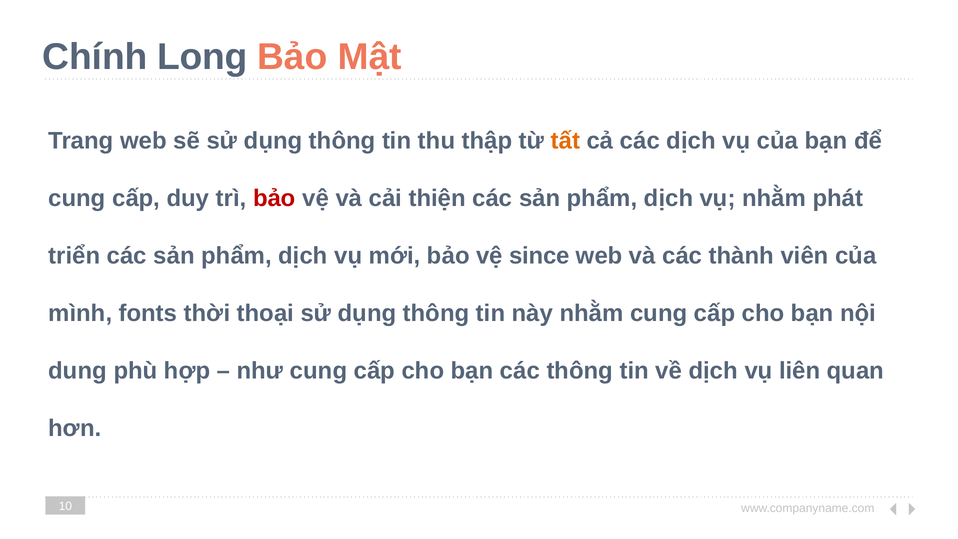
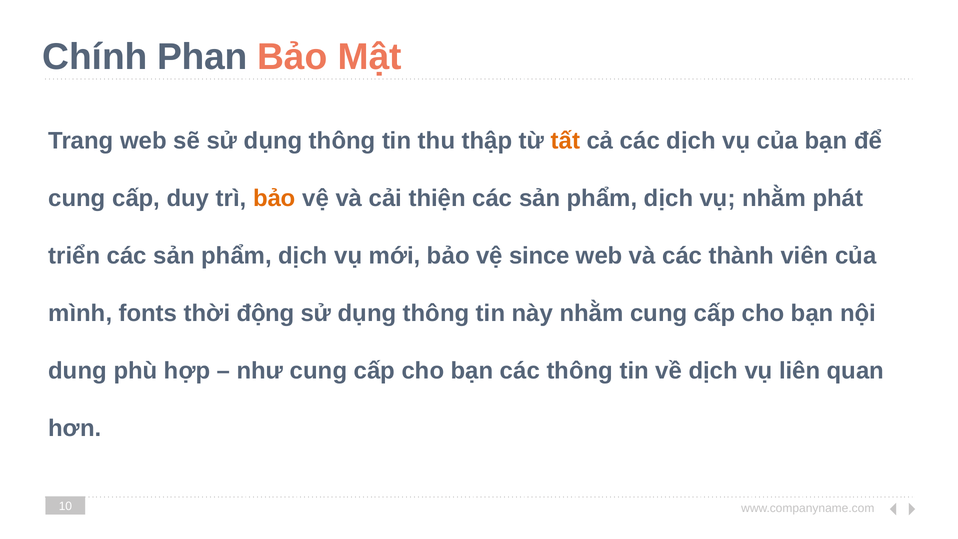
Long: Long -> Phan (202, 57)
bảo colour: red -> orange (274, 198)
thoại: thoại -> động (266, 313)
